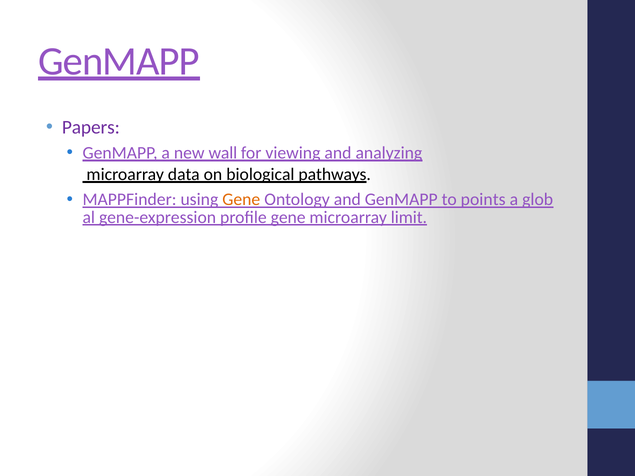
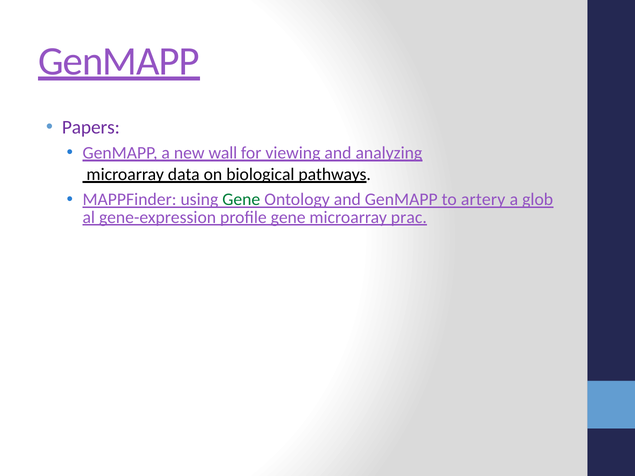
Gene colour: orange -> green (241, 200)
points: points -> artery (483, 200)
limit: limit -> prac (409, 217)
